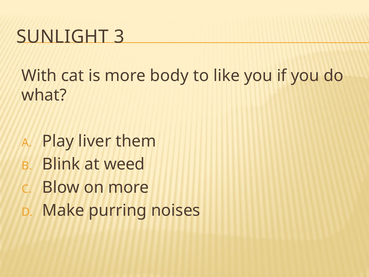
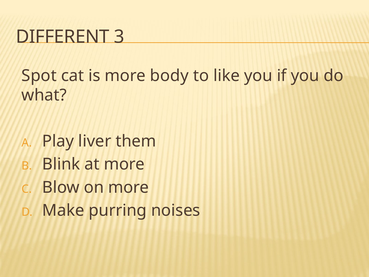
SUNLIGHT: SUNLIGHT -> DIFFERENT (63, 37)
With: With -> Spot (39, 76)
at weed: weed -> more (124, 164)
